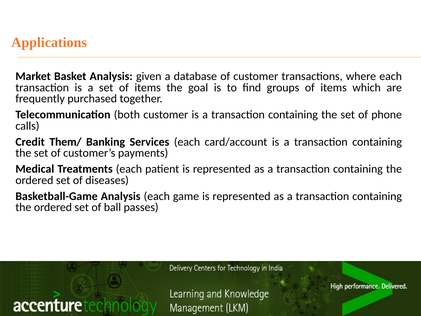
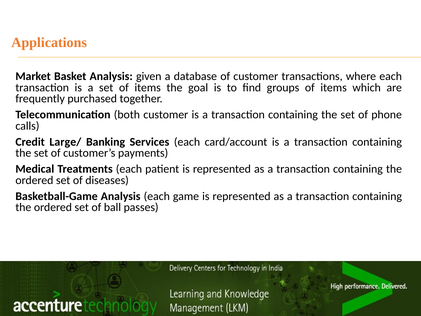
Them/: Them/ -> Large/ (65, 142)
